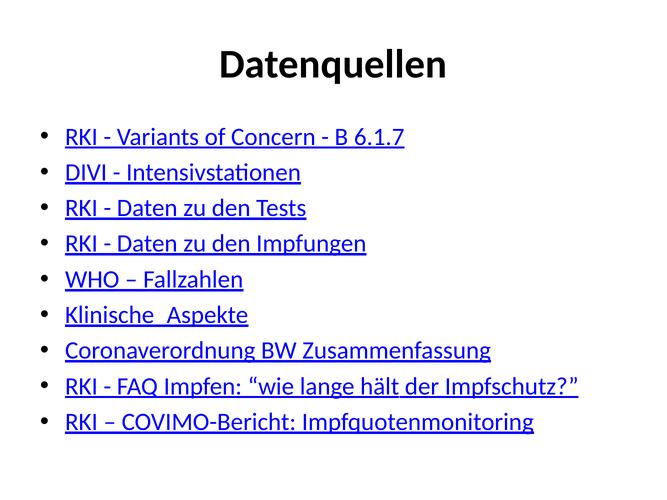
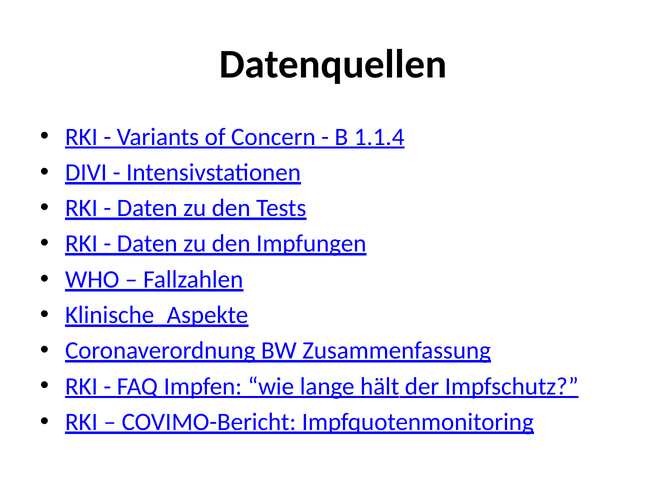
6.1.7: 6.1.7 -> 1.1.4 (379, 137)
